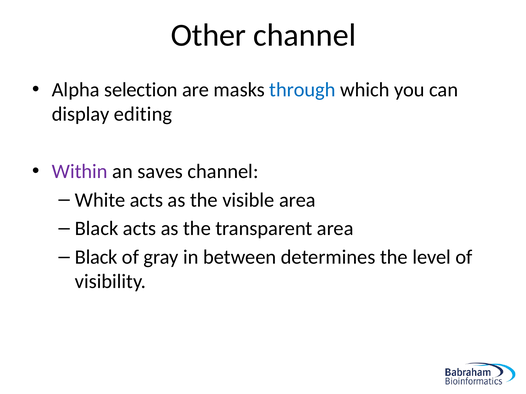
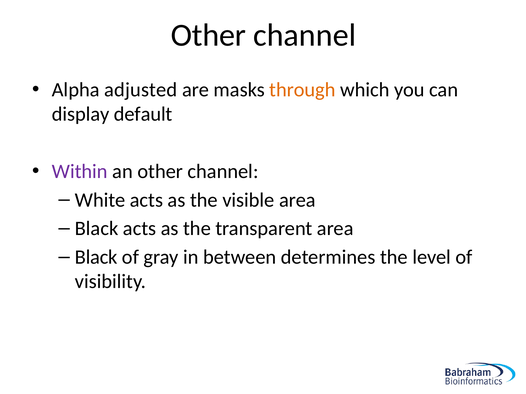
selection: selection -> adjusted (141, 90)
through colour: blue -> orange (302, 90)
editing: editing -> default (143, 114)
an saves: saves -> other (160, 172)
